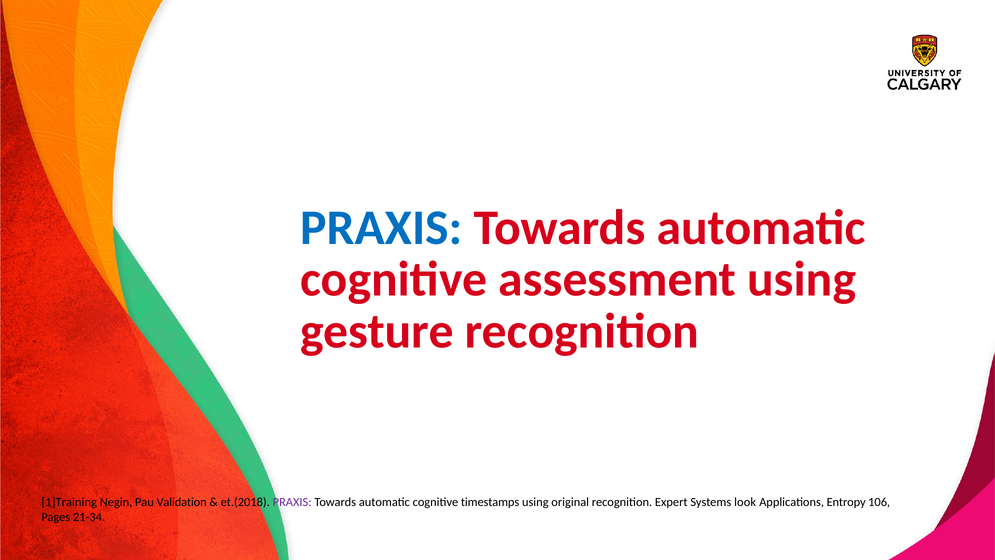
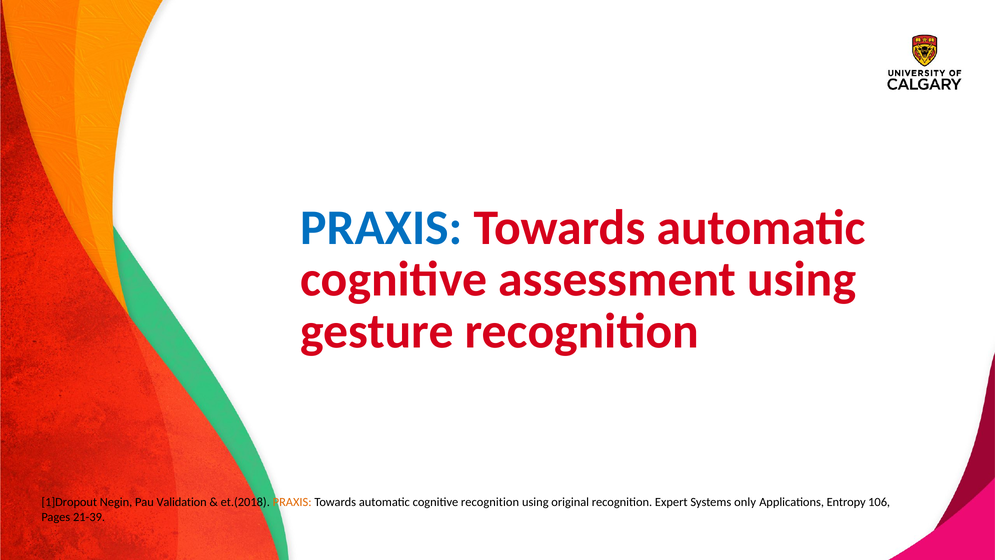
1]Training: 1]Training -> 1]Dropout (69, 502)
PRAXIS colour: purple -> orange (292, 502)
cognitive timestamps: timestamps -> recognition (490, 502)
look: look -> only (745, 502)
21-34: 21-34 -> 21-39 (89, 517)
